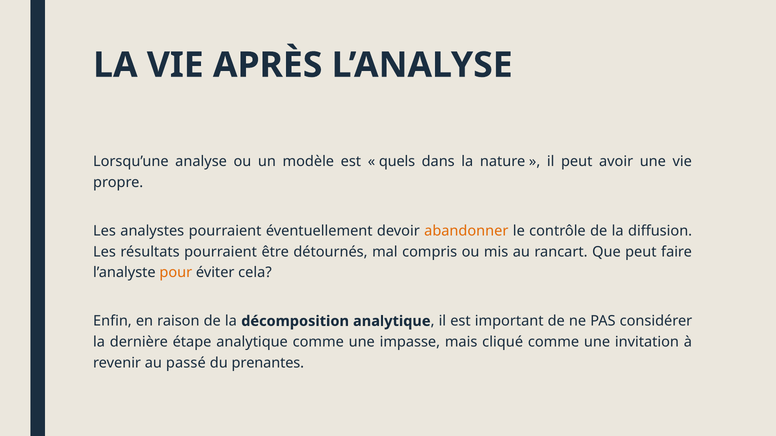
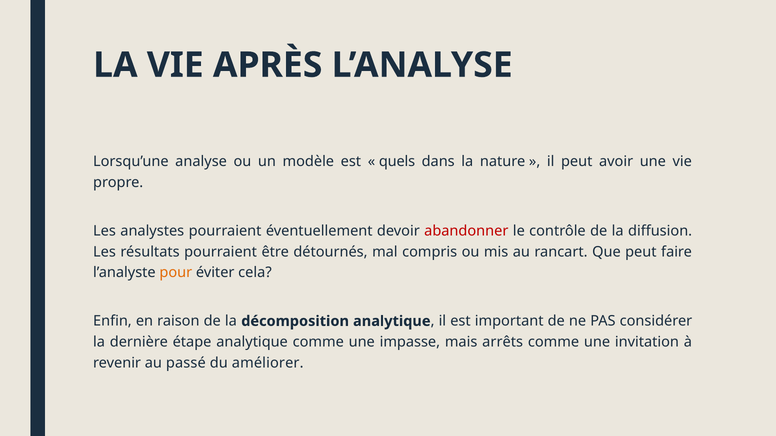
abandonner colour: orange -> red (466, 231)
cliqué: cliqué -> arrêts (503, 342)
prenantes: prenantes -> améliorer (268, 363)
